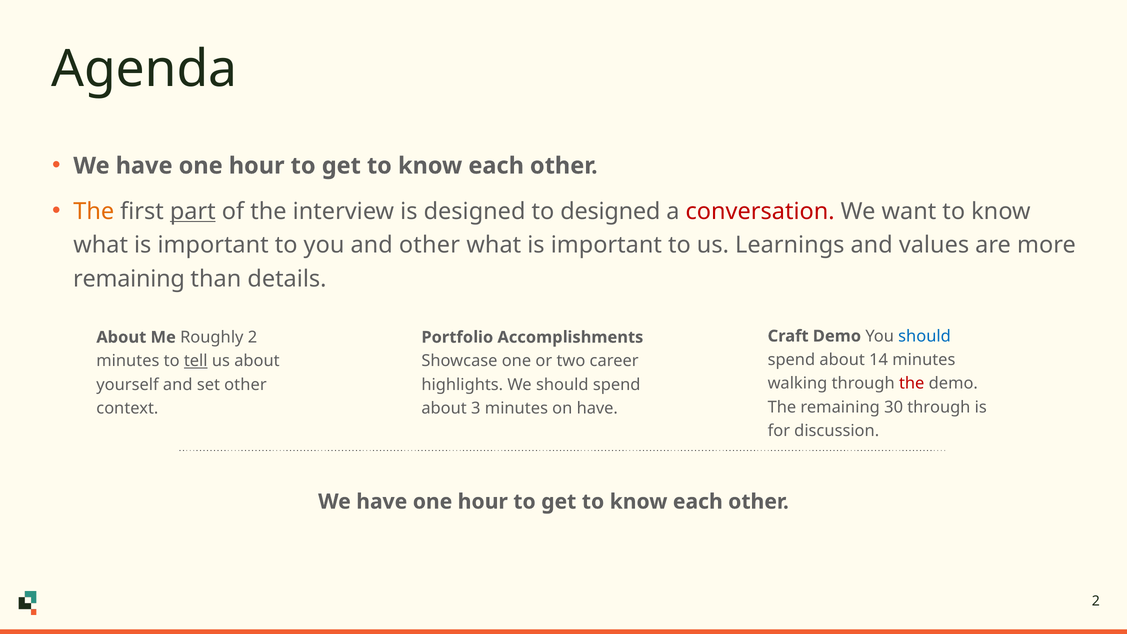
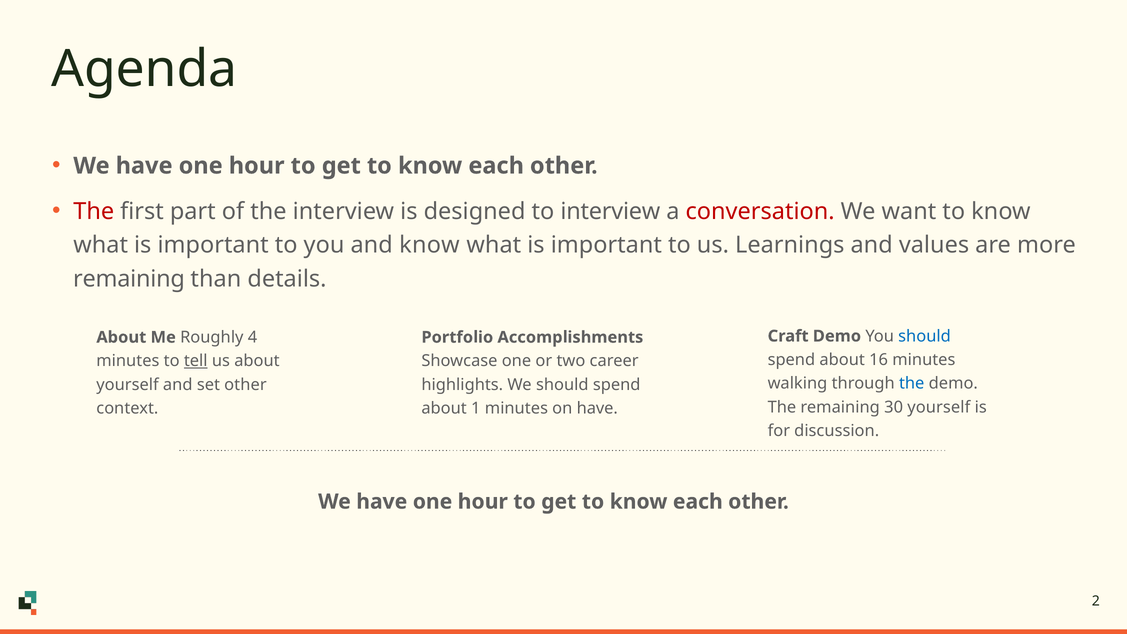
The colour: orange -> red (94, 211)
part underline: present -> none (193, 211)
to designed: designed -> interview (610, 211)
and other: other -> know (429, 245)
Roughly 2: 2 -> 4 (252, 337)
14: 14 -> 16 (879, 360)
the colour: red -> blue (912, 383)
30 through: through -> yourself (939, 407)
3: 3 -> 1 (476, 408)
